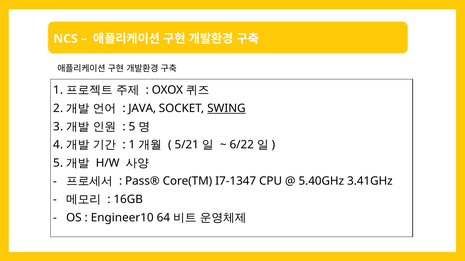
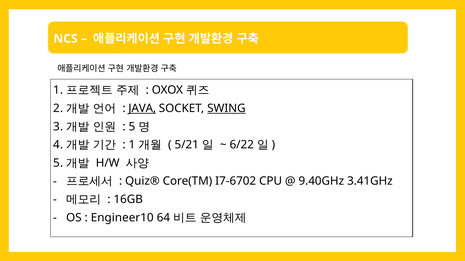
JAVA underline: none -> present (142, 109)
Pass®: Pass® -> Quiz® (142, 182)
I7-1347: I7-1347 -> I7-6702 (236, 182)
5.40GHz: 5.40GHz -> 9.40GHz (321, 182)
